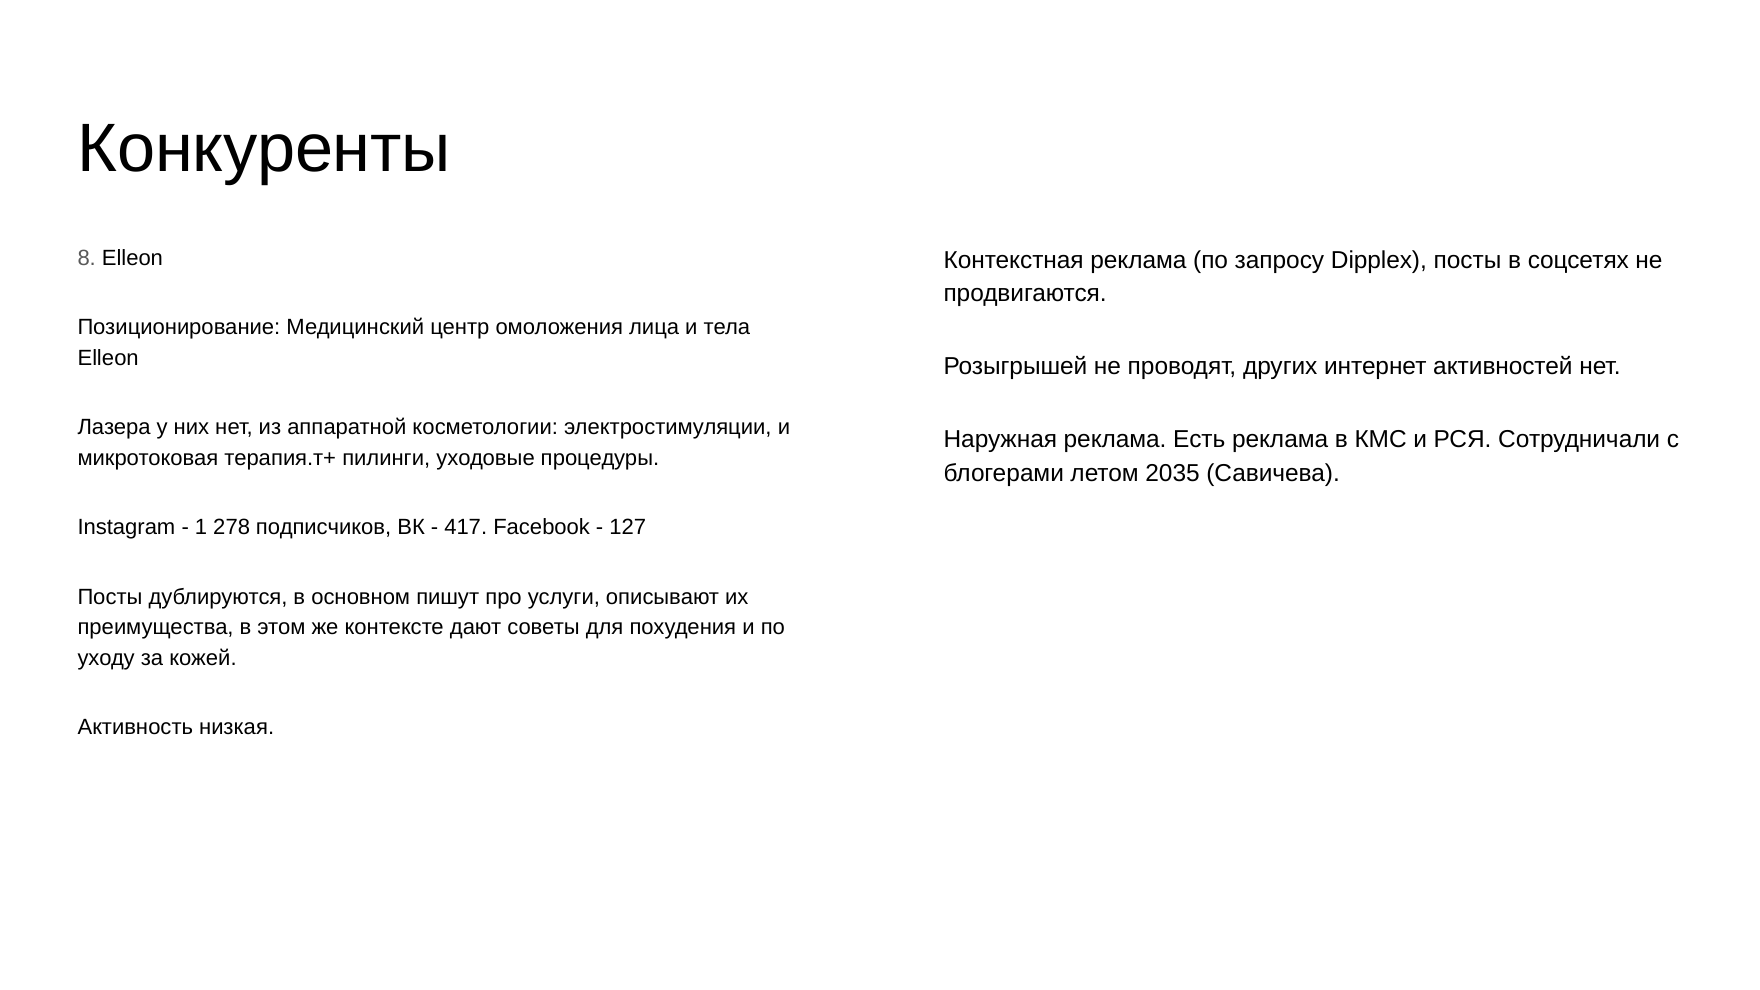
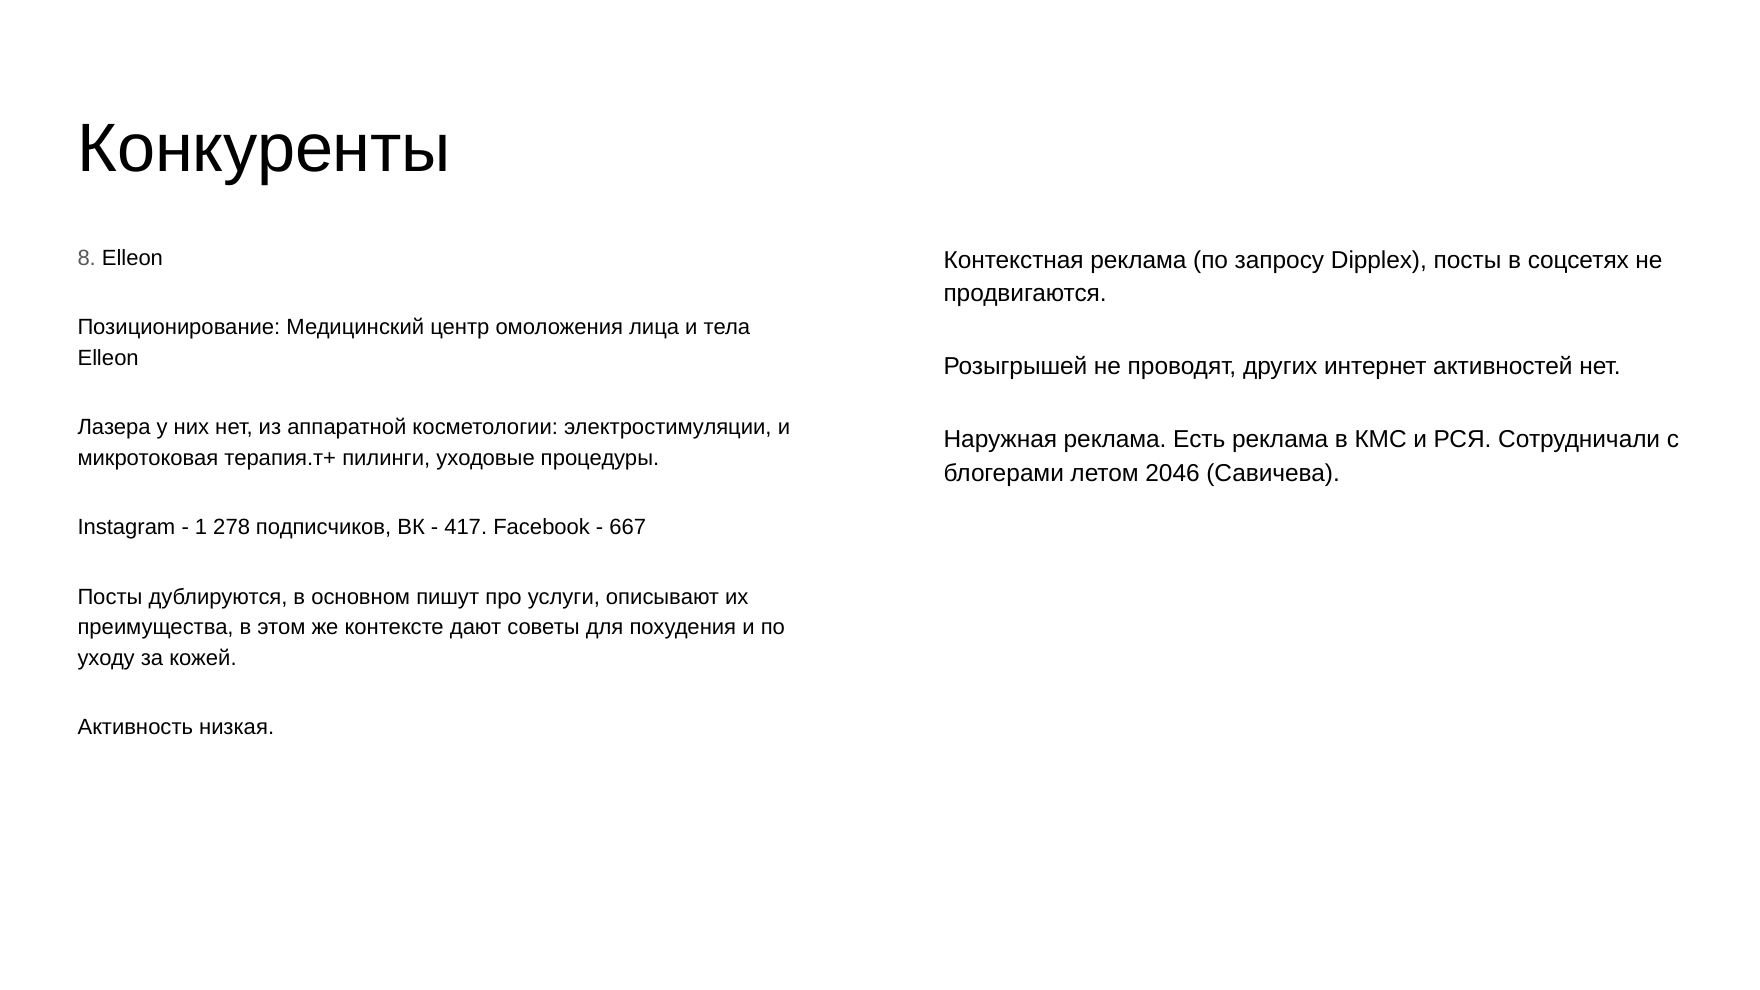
2035: 2035 -> 2046 (1172, 473)
127: 127 -> 667 (628, 527)
